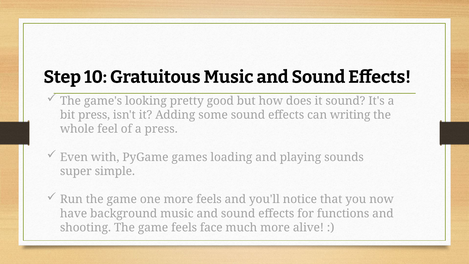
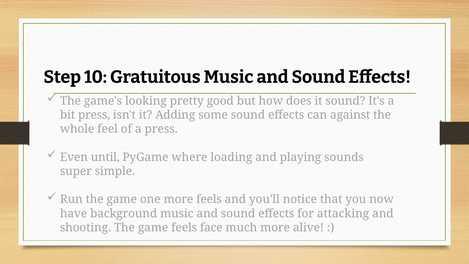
writing: writing -> against (350, 115)
with: with -> until (105, 157)
games: games -> where (189, 157)
functions: functions -> attacking (343, 213)
